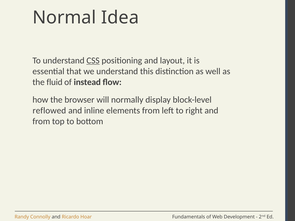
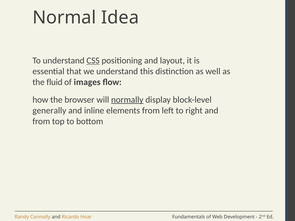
instead: instead -> images (87, 82)
normally underline: none -> present (127, 100)
reflowed: reflowed -> generally (49, 111)
